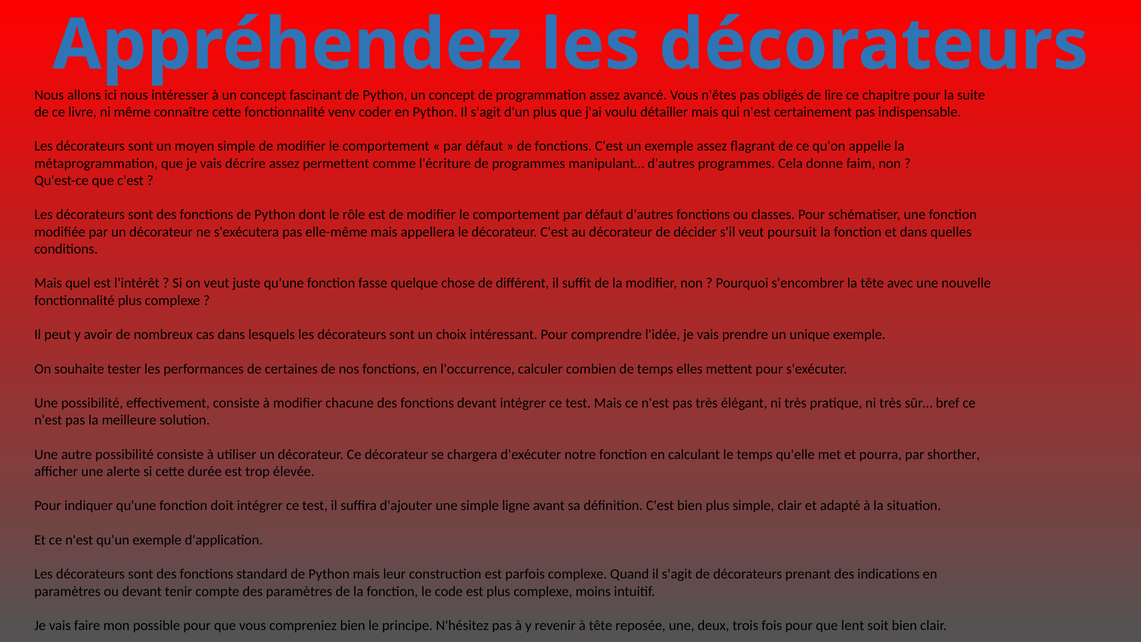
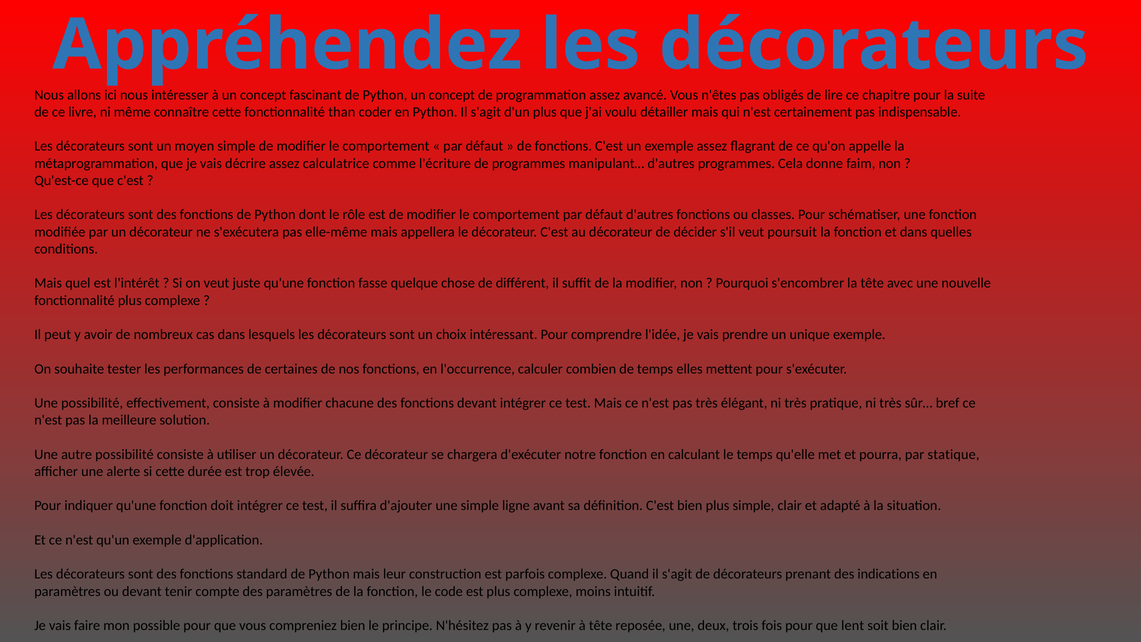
venv: venv -> than (342, 112)
permettent: permettent -> calculatrice (336, 163)
shorther: shorther -> statique (954, 454)
